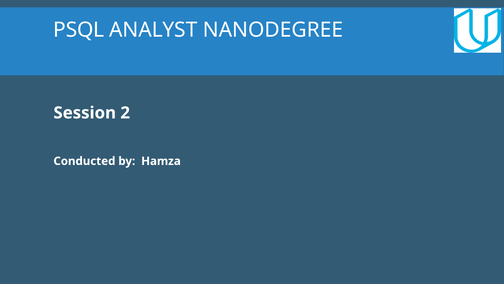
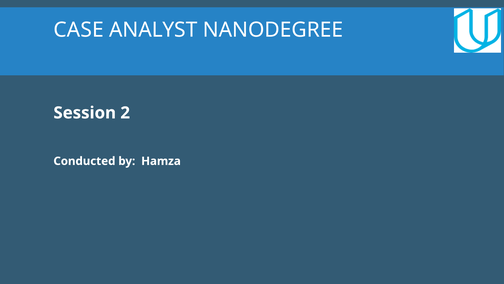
PSQL: PSQL -> CASE (79, 30)
